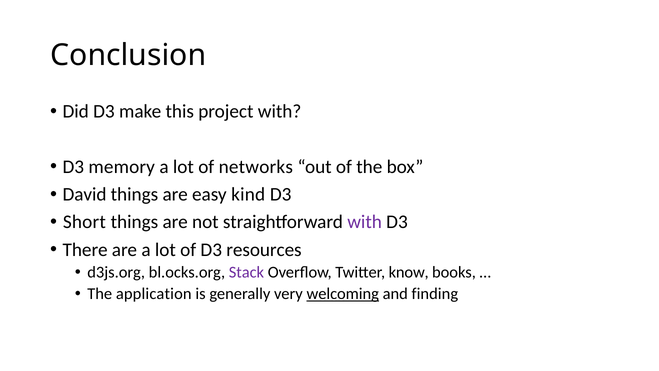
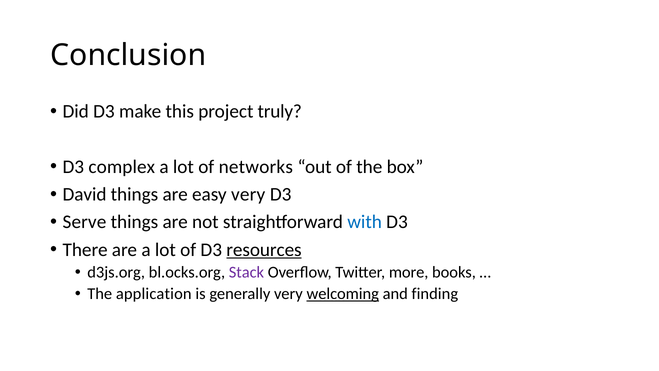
project with: with -> truly (280, 111)
memory: memory -> complex (122, 167)
easy kind: kind -> very (248, 194)
Short: Short -> Serve (84, 222)
with colour: purple -> blue (365, 222)
resources underline: none -> present (264, 250)
know: know -> more (409, 272)
